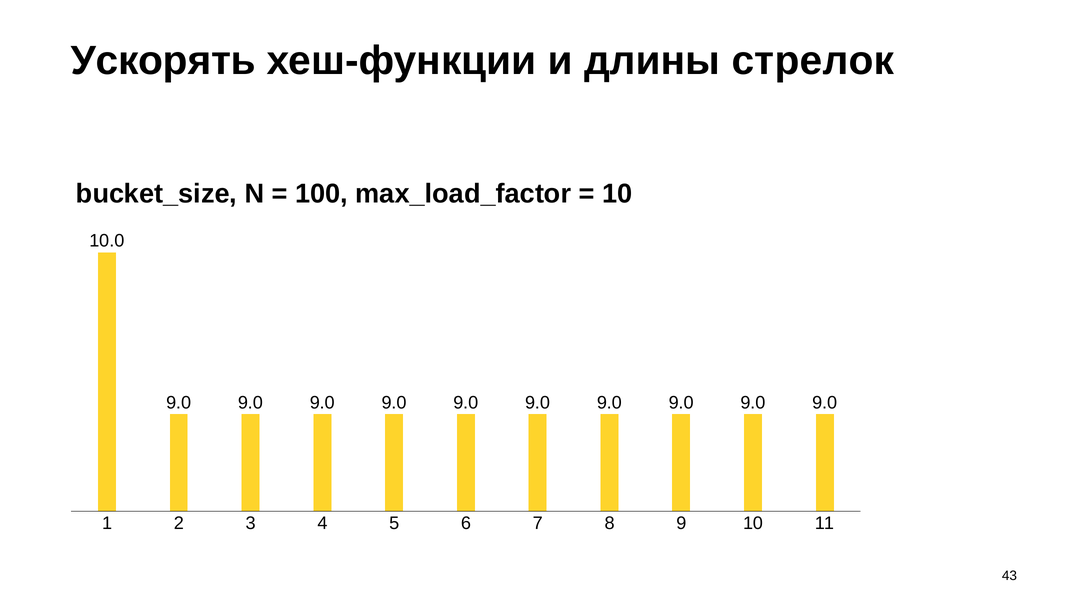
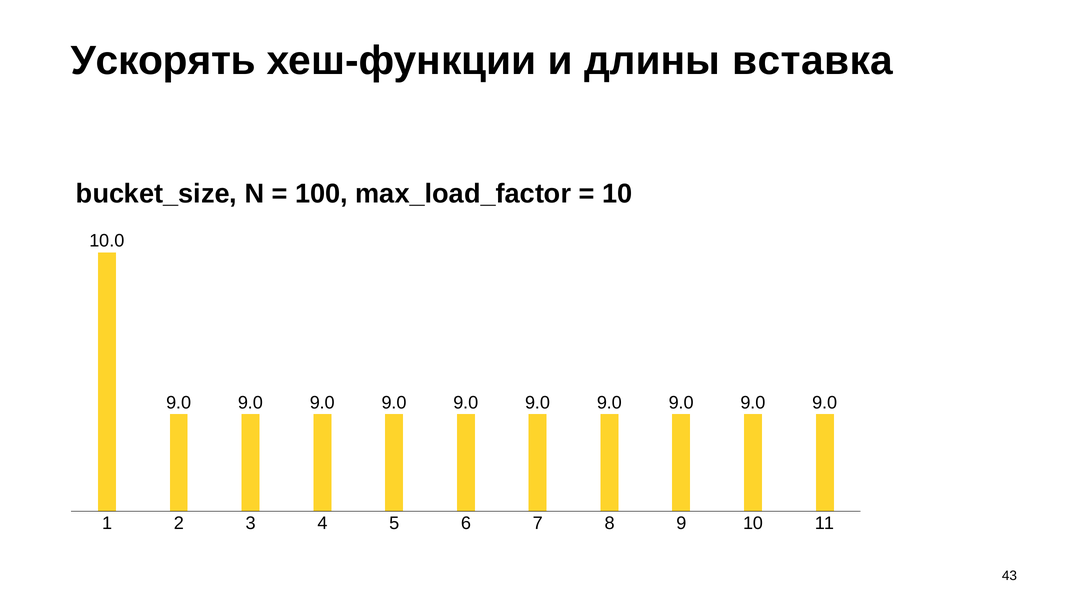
стрелок: стрелок -> вставка (813, 61)
